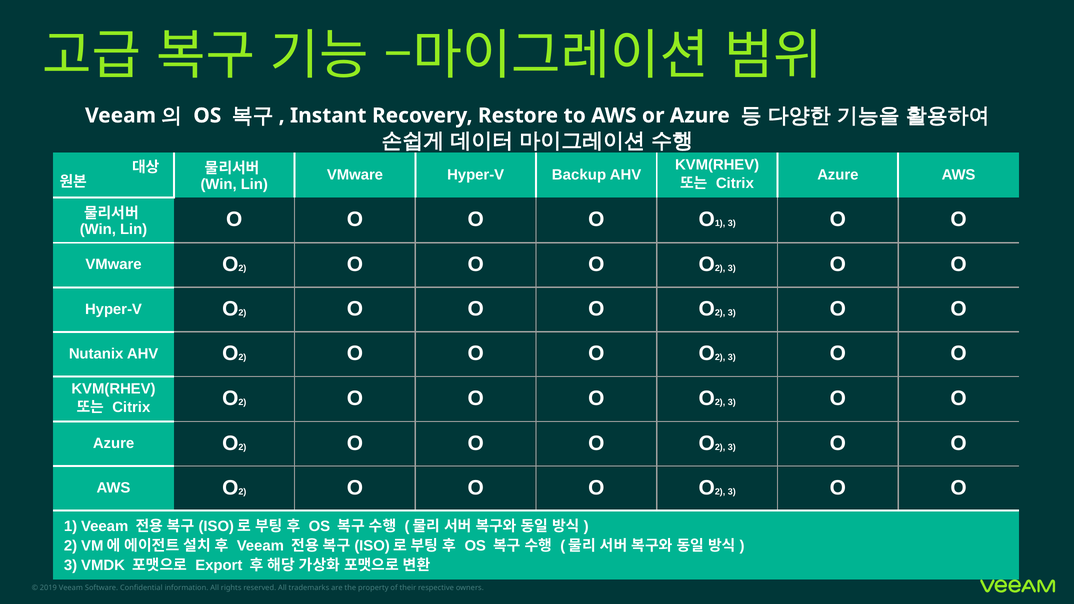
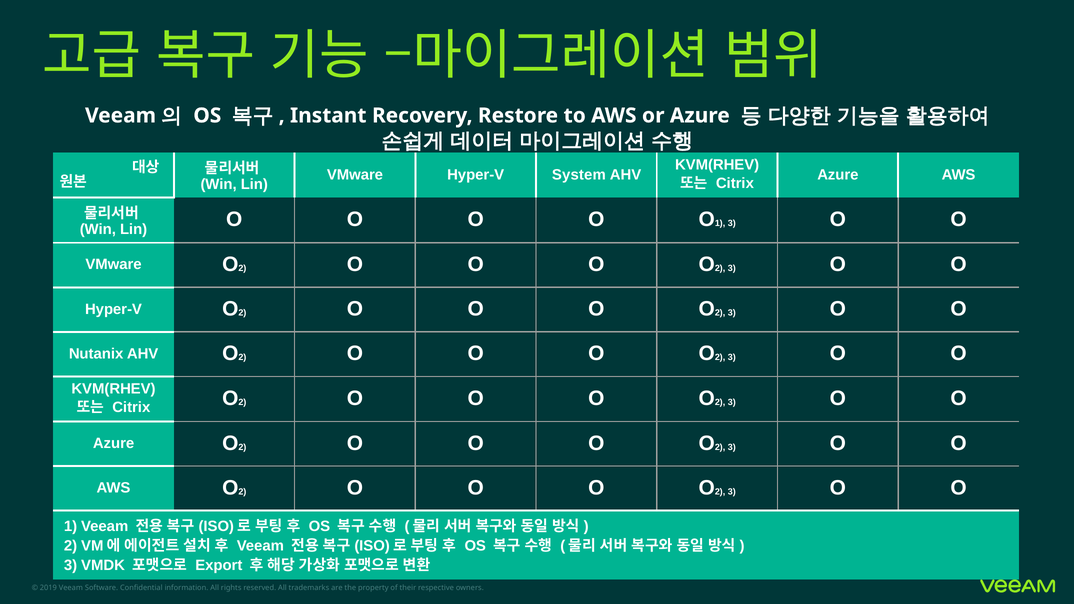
Backup: Backup -> System (579, 175)
